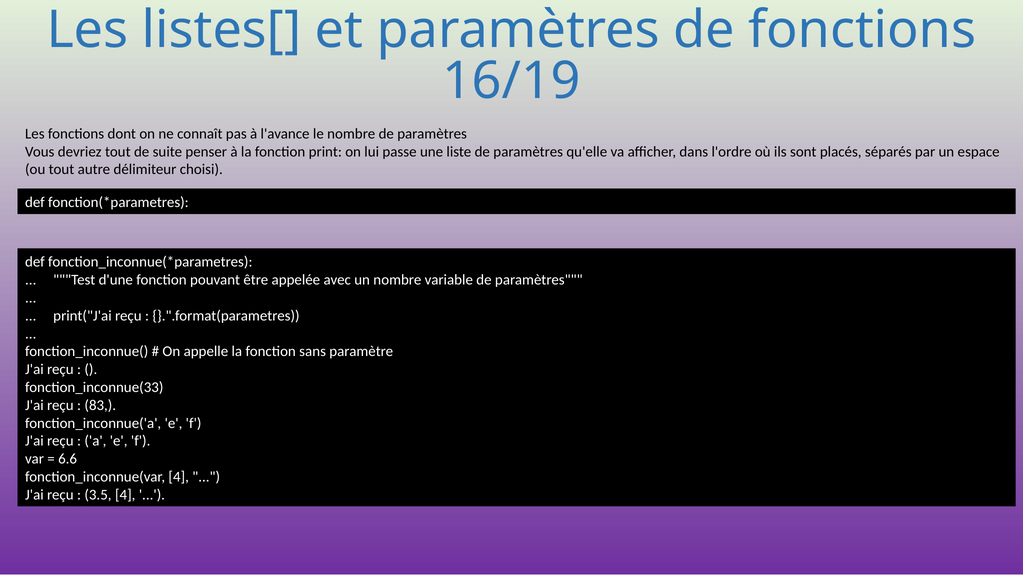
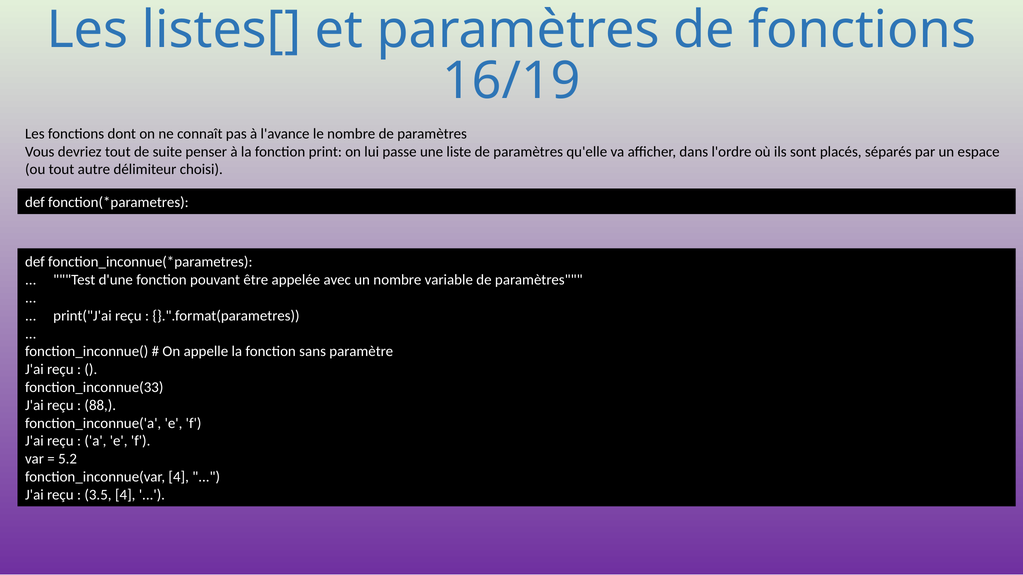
83: 83 -> 88 (100, 406)
6.6: 6.6 -> 5.2 (68, 459)
